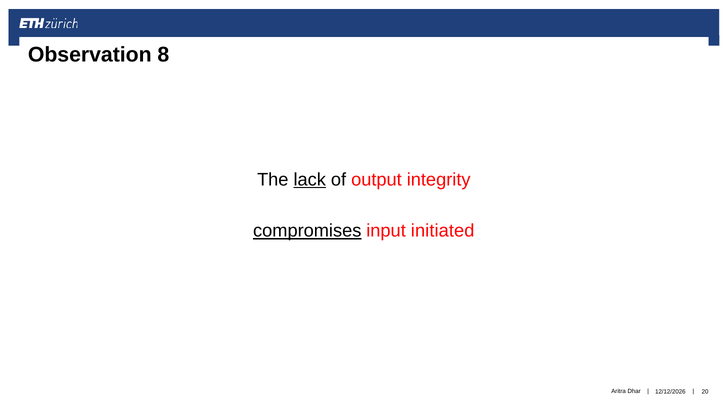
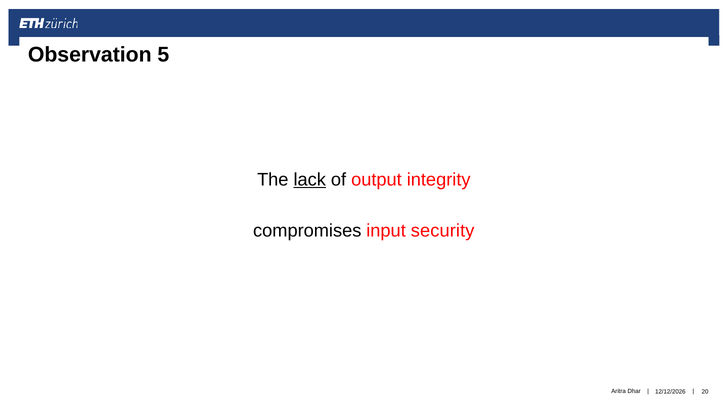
8: 8 -> 5 (163, 55)
compromises underline: present -> none (307, 231)
initiated: initiated -> security (443, 231)
